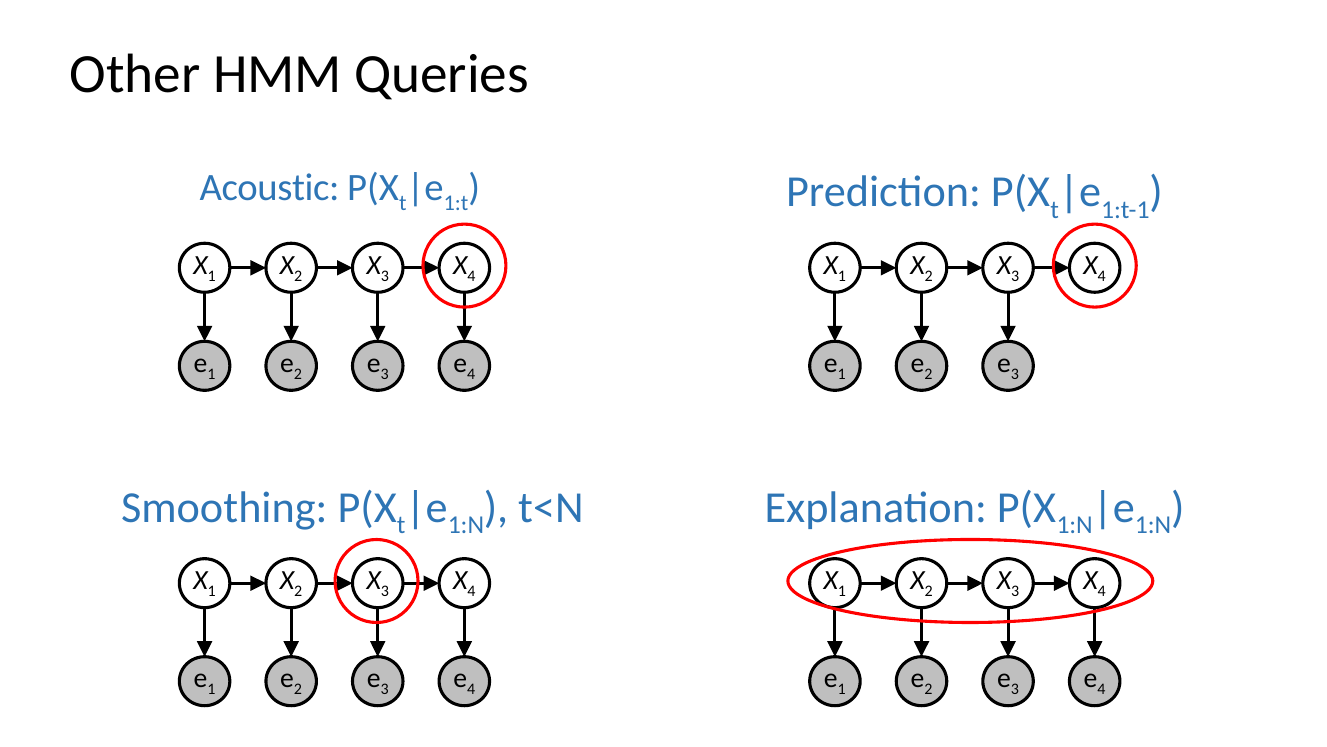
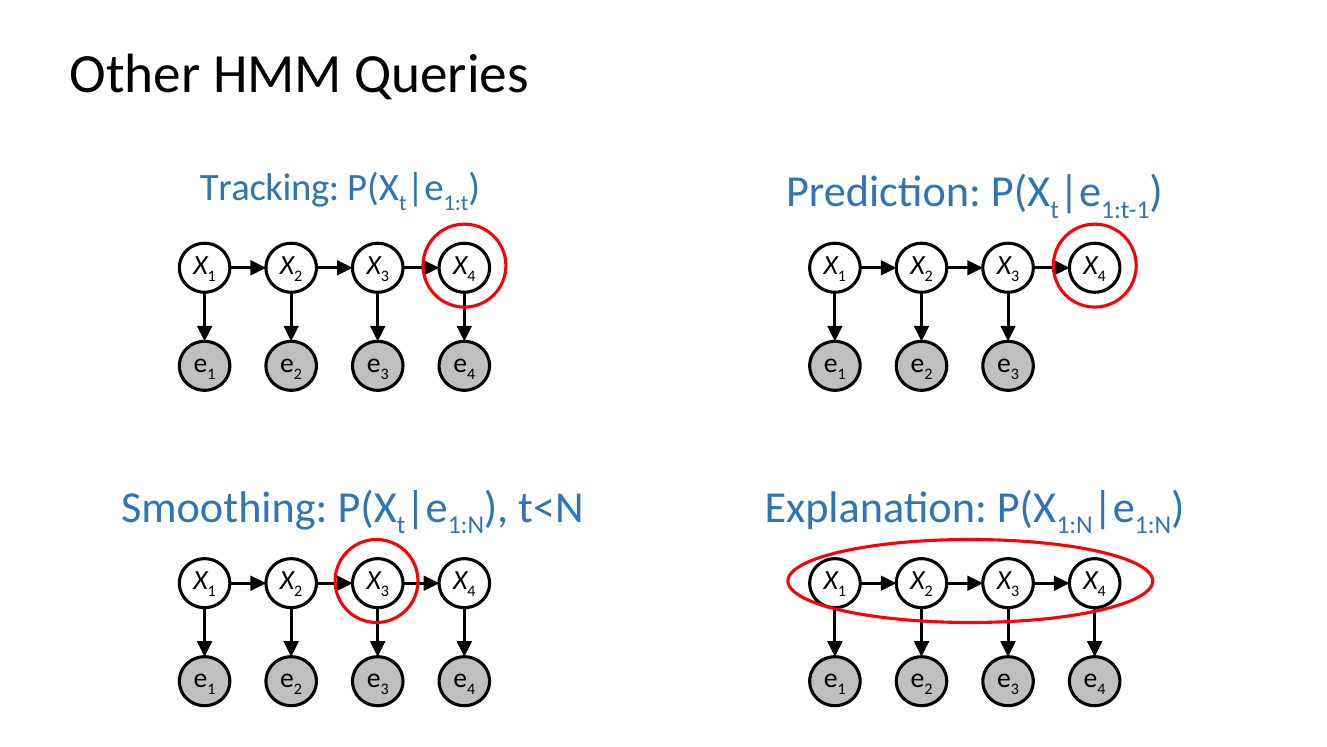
Acoustic: Acoustic -> Tracking (270, 188)
